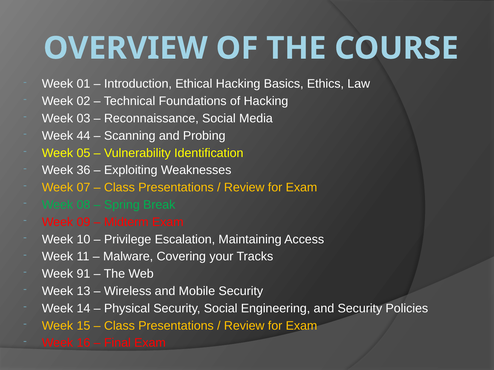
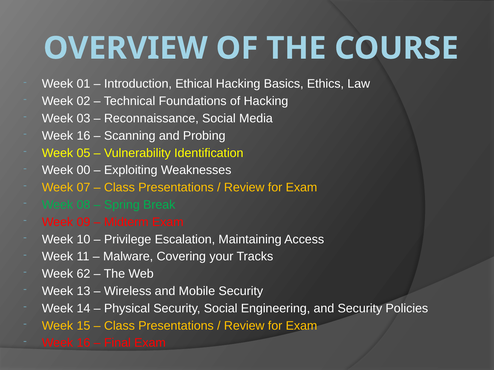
44: 44 -> 16 (83, 136)
36: 36 -> 00 (83, 170)
91: 91 -> 62 (83, 274)
